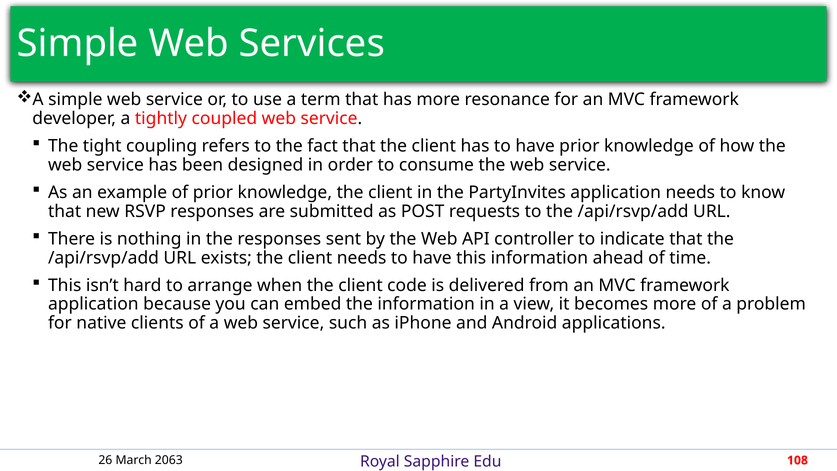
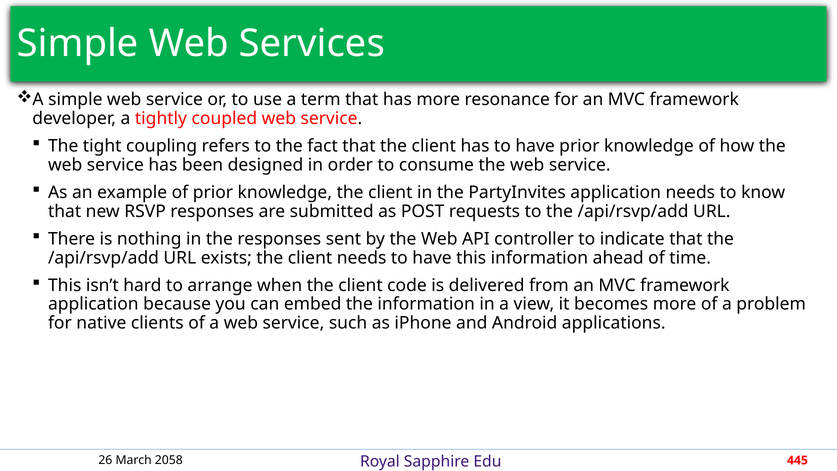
2063: 2063 -> 2058 (169, 460)
108: 108 -> 445 (797, 460)
